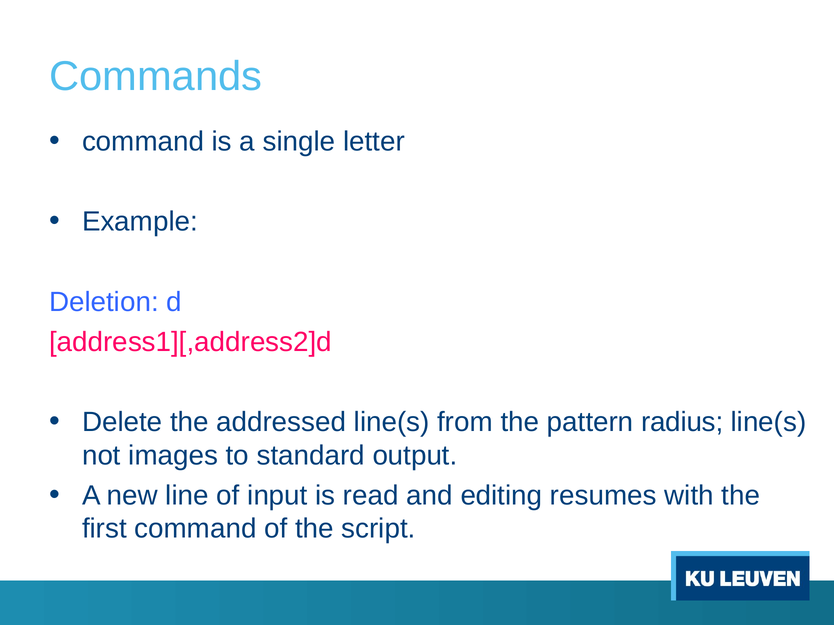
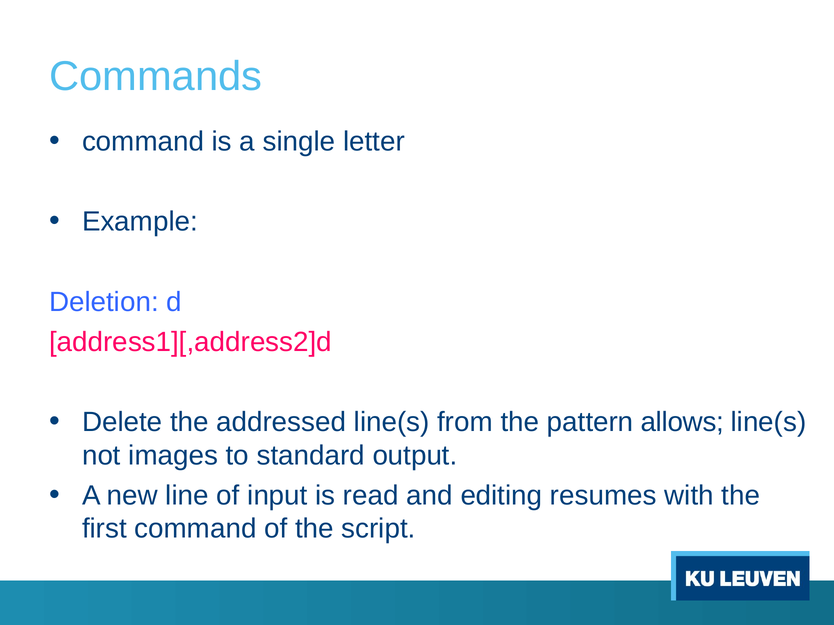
radius: radius -> allows (682, 422)
